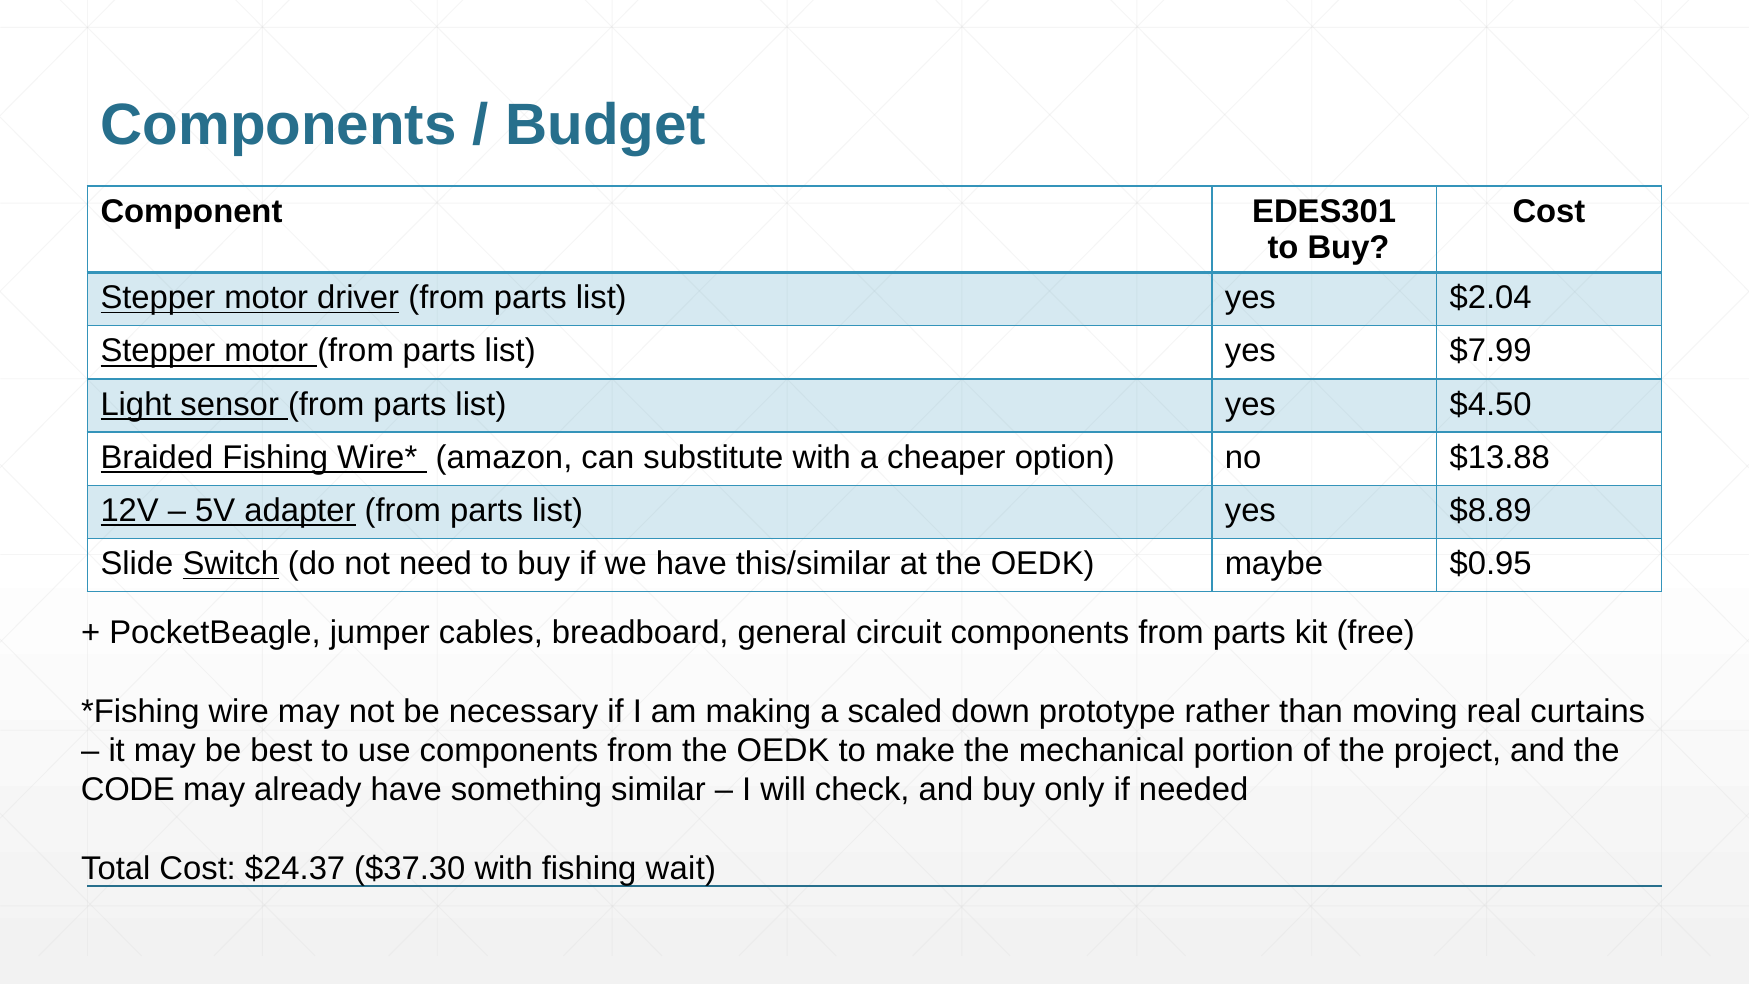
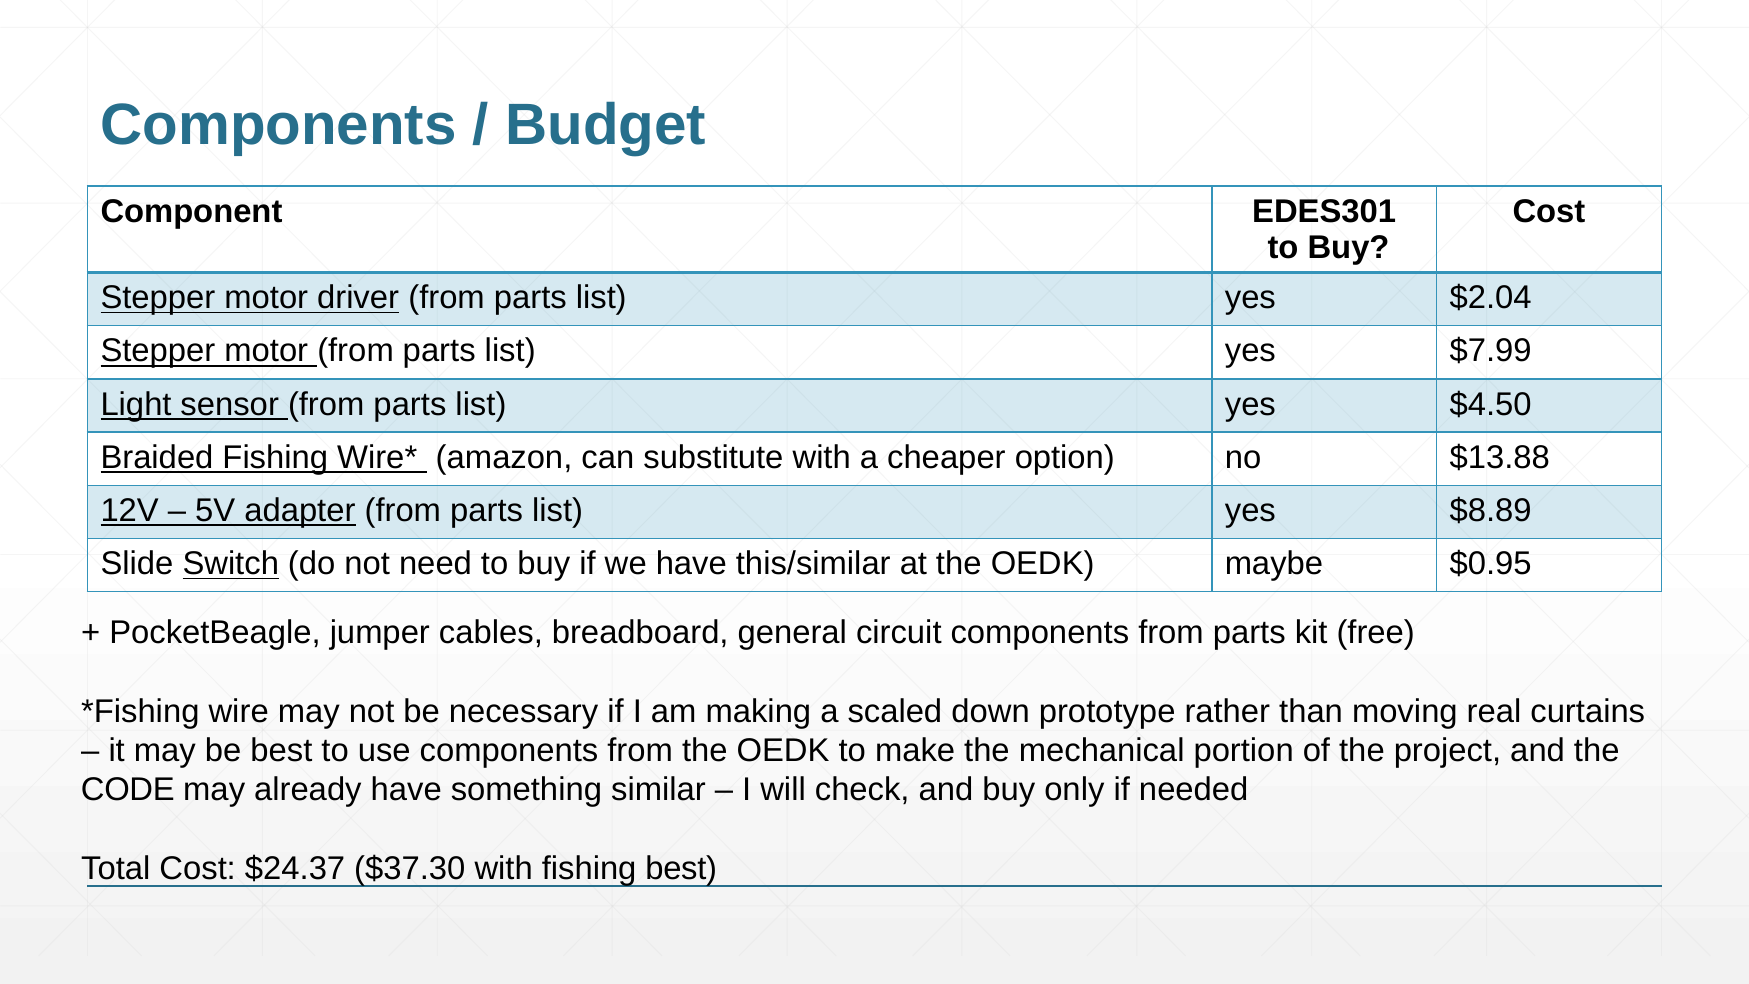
fishing wait: wait -> best (681, 869)
